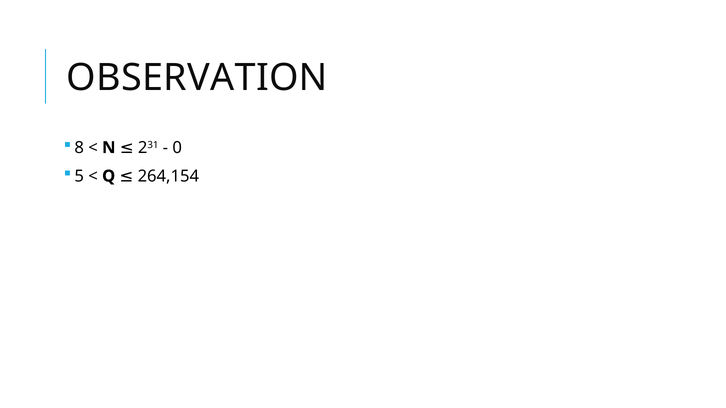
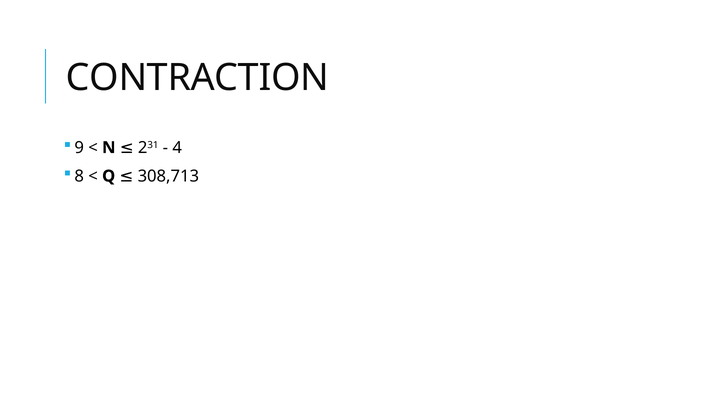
OBSERVATION: OBSERVATION -> CONTRACTION (197, 78)
8: 8 -> 9 (79, 148)
0: 0 -> 4 (177, 148)
5: 5 -> 8 (79, 176)
264,154: 264,154 -> 308,713 (168, 176)
